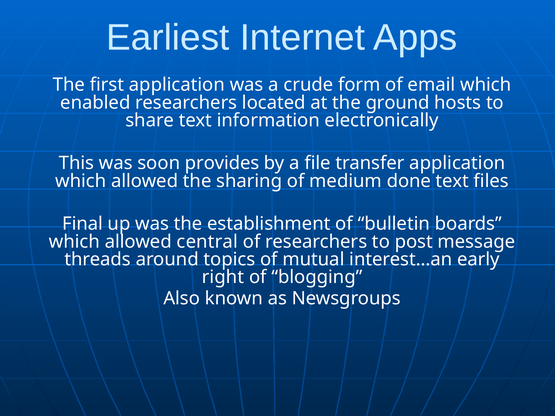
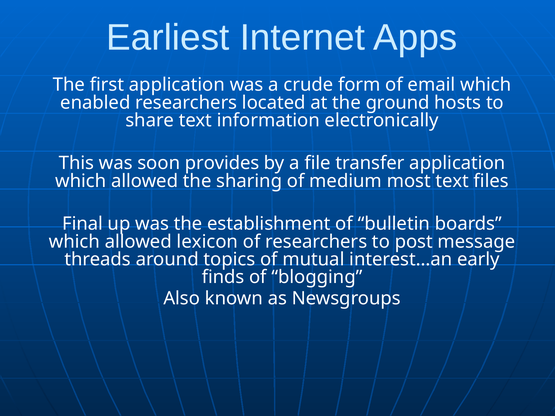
done: done -> most (409, 181)
central: central -> lexicon (207, 242)
right: right -> finds (223, 277)
